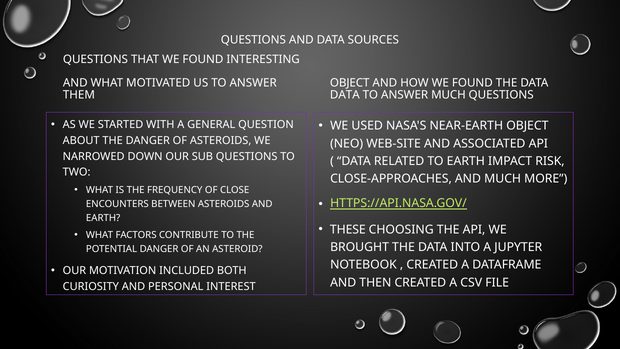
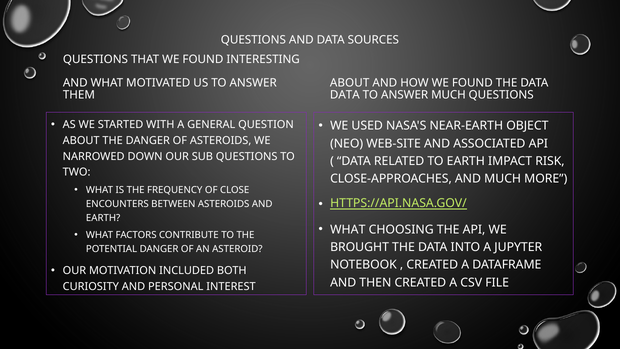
OBJECT: OBJECT -> ABOUT (350, 83)
THESE: THESE -> WHAT (348, 229)
